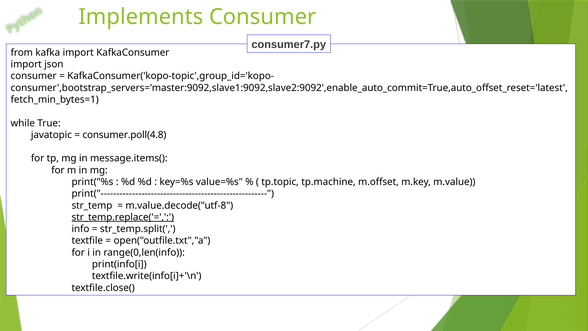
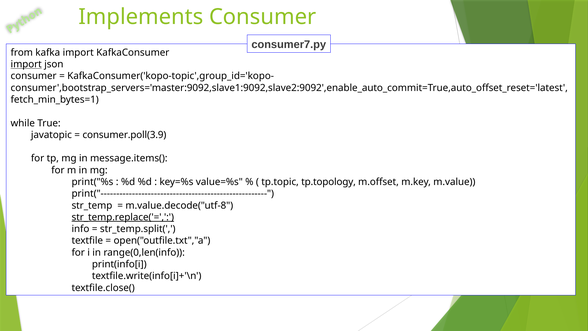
import underline: none -> present (26, 64)
consumer.poll(4.8: consumer.poll(4.8 -> consumer.poll(3.9 (124, 135)
tp.machine: tp.machine -> tp.topology (329, 182)
